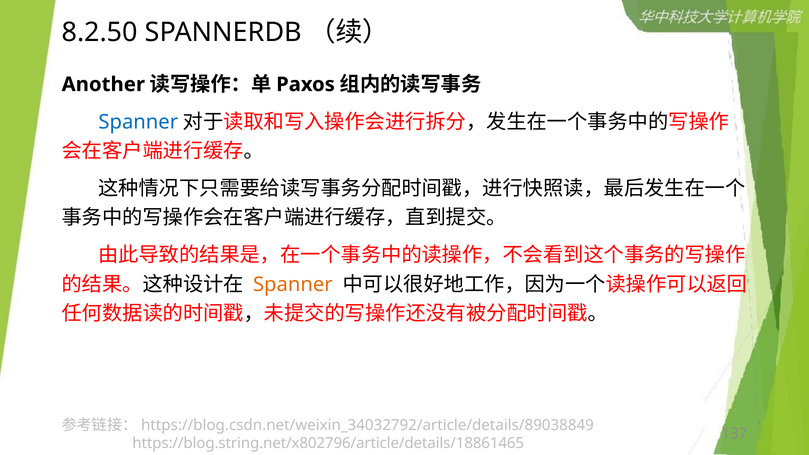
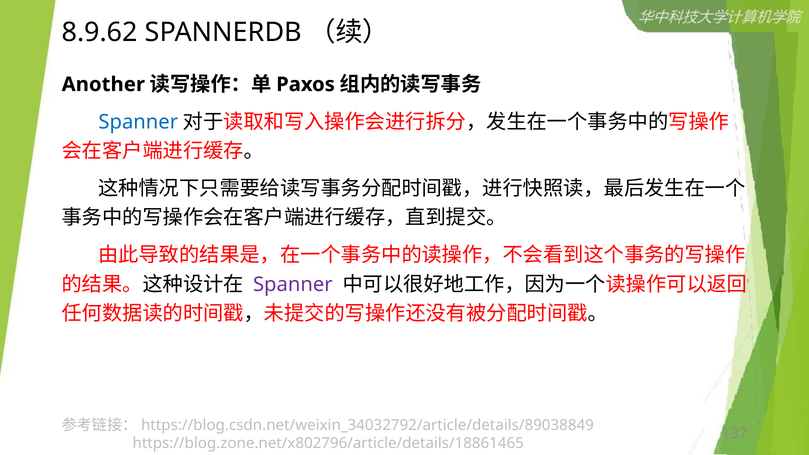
8.2.50: 8.2.50 -> 8.9.62 (100, 32)
Spanner colour: orange -> purple (293, 284)
https://blog.string.net/x802796/article/details/18861465: https://blog.string.net/x802796/article/details/18861465 -> https://blog.zone.net/x802796/article/details/18861465 (328, 444)
